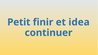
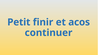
idea: idea -> acos (79, 22)
